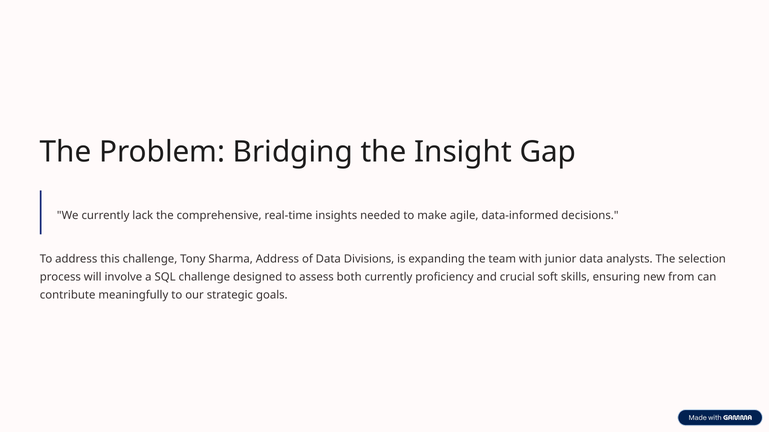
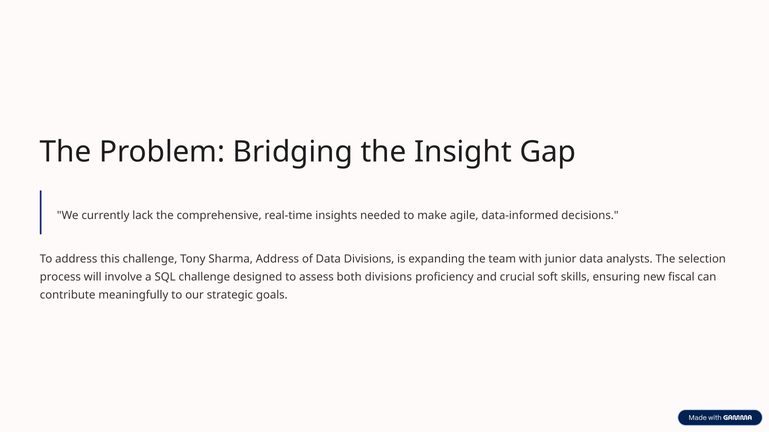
both currently: currently -> divisions (388, 277)
from: from -> fiscal (681, 277)
